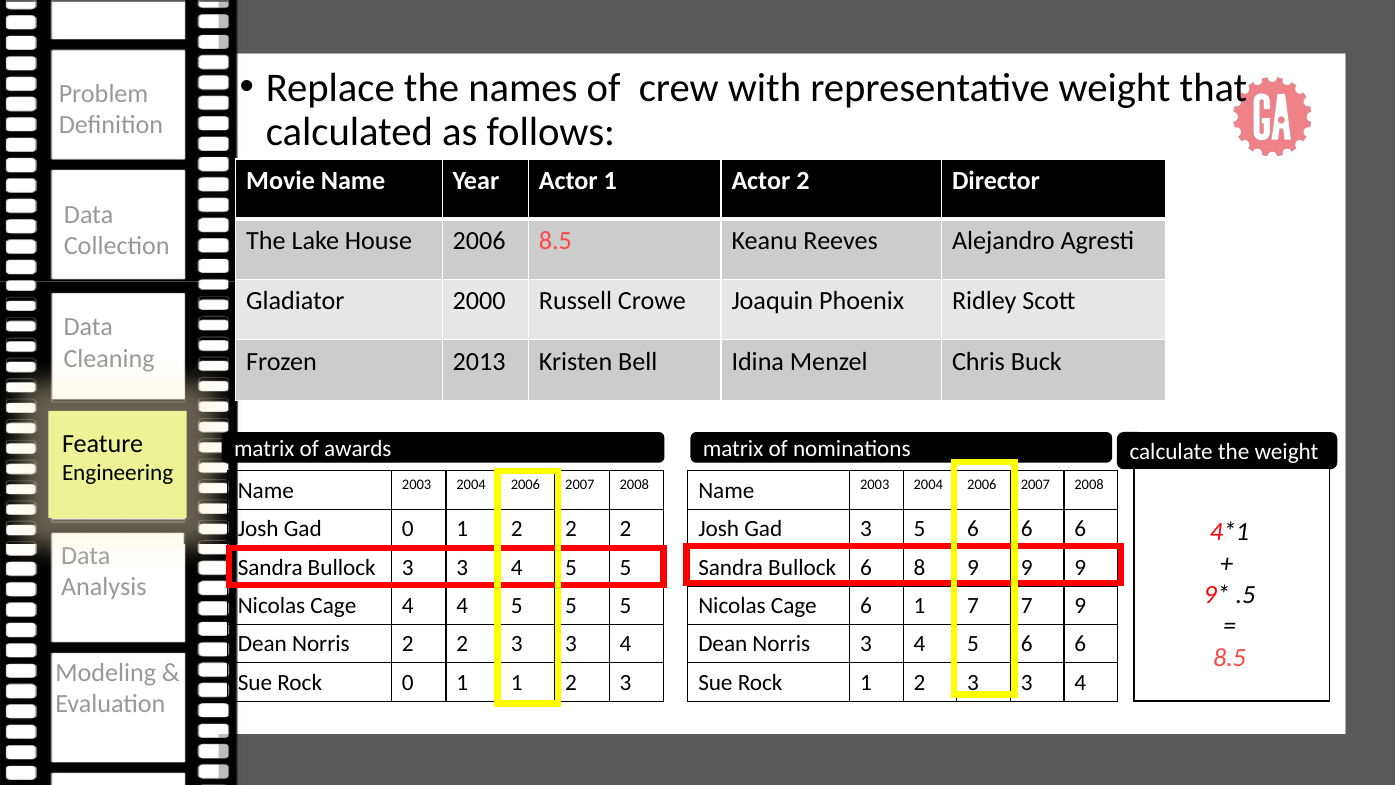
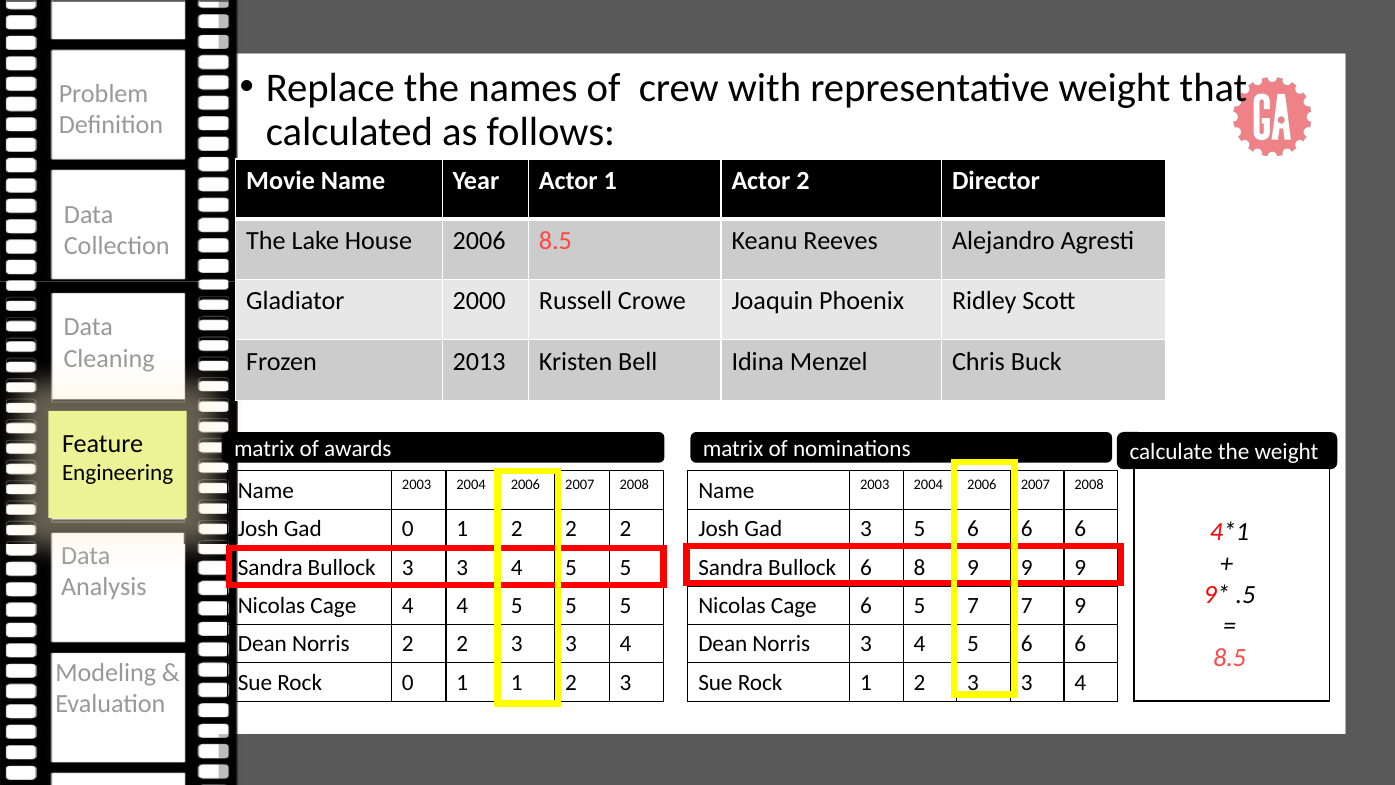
6 1: 1 -> 5 (919, 606)
